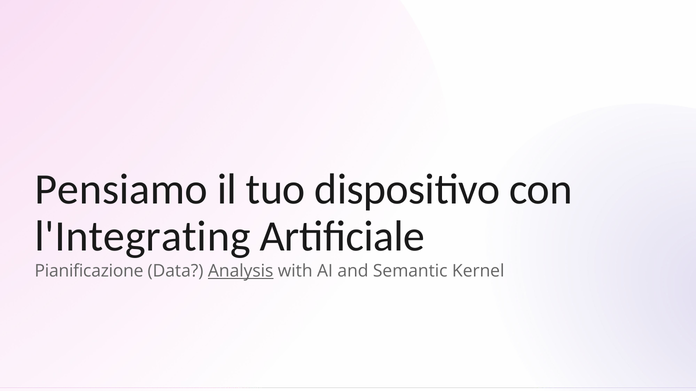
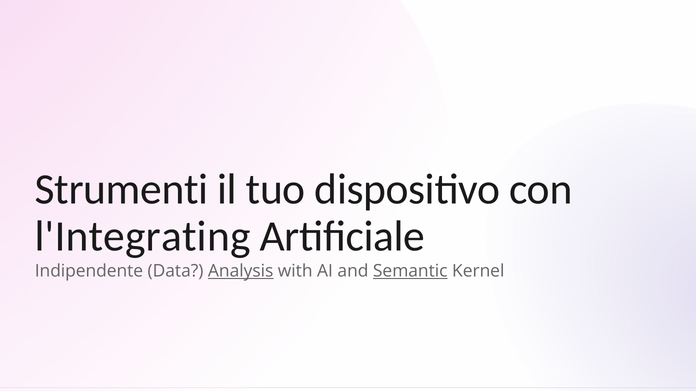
Pensiamo: Pensiamo -> Strumenti (122, 190)
Pianificazione: Pianificazione -> Indipendente (89, 271)
Semantic underline: none -> present (410, 271)
